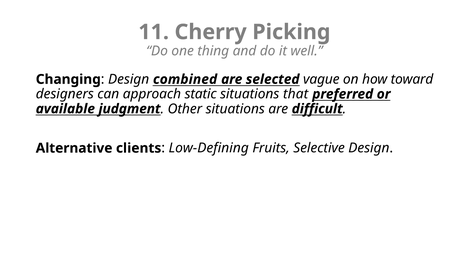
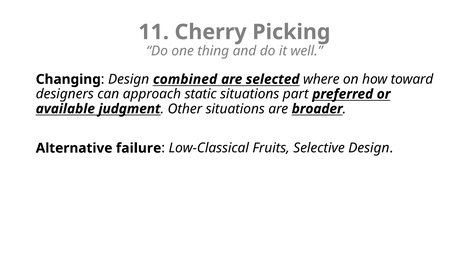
vague: vague -> where (321, 79)
that: that -> part (296, 94)
difficult: difficult -> broader (317, 109)
clients: clients -> failure (139, 148)
Low-Defining: Low-Defining -> Low-Classical (209, 148)
